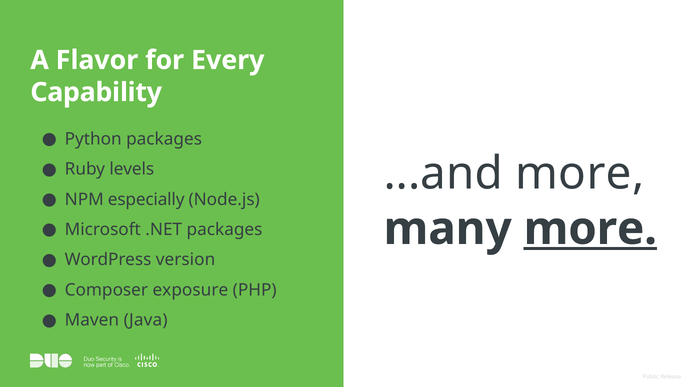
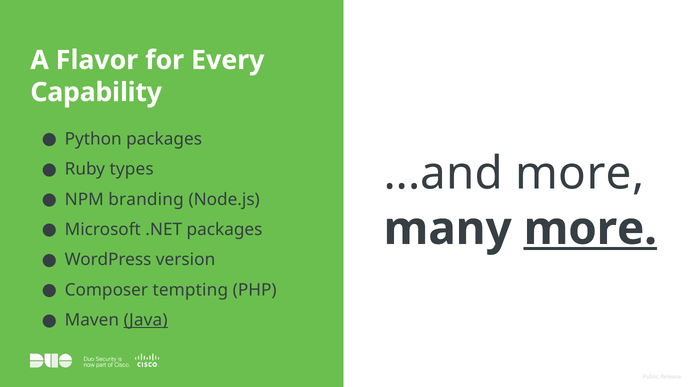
levels: levels -> types (132, 169)
especially: especially -> branding (146, 199)
exposure: exposure -> tempting (190, 290)
Java underline: none -> present (146, 320)
